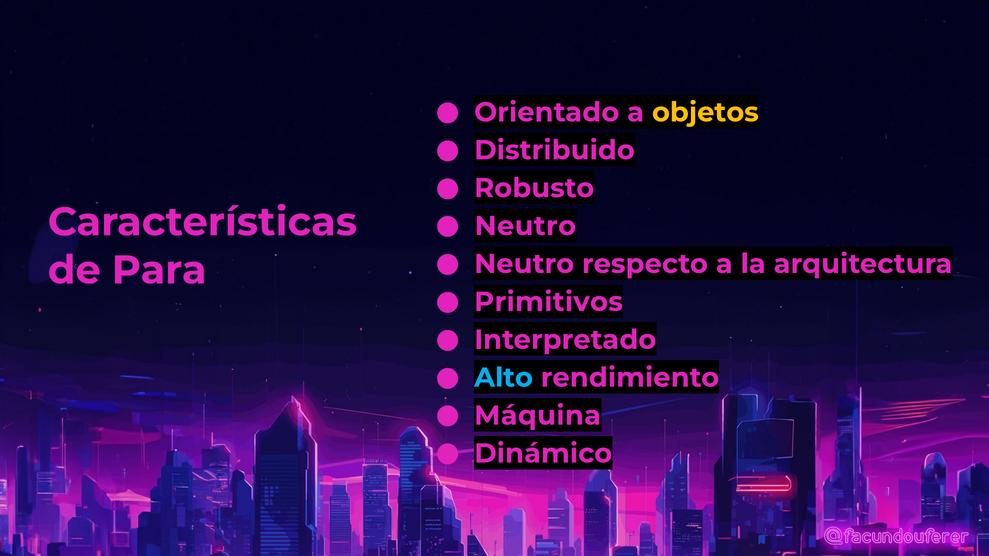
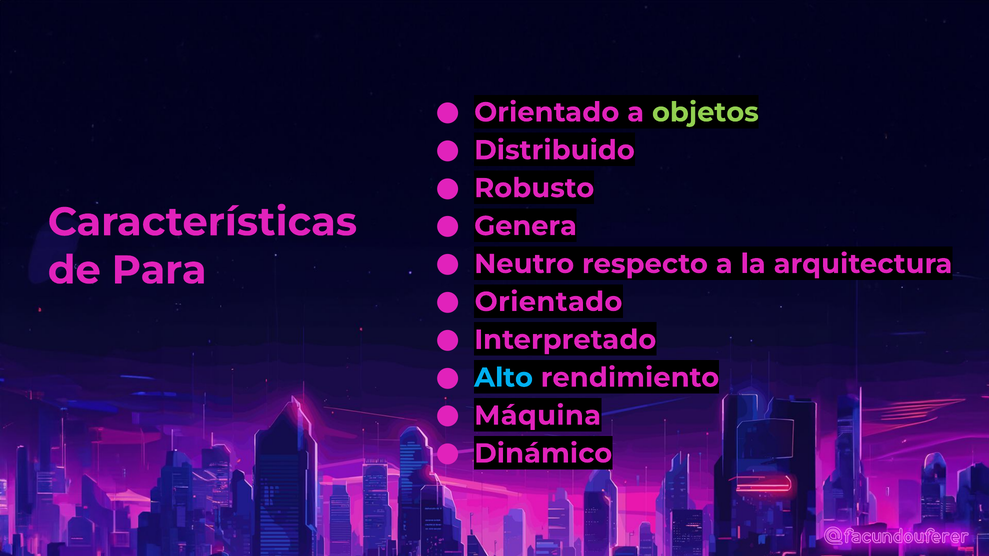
objetos colour: yellow -> light green (705, 112)
Neutro: Neutro -> Genera (526, 226)
Primitivos: Primitivos -> Orientado (548, 302)
